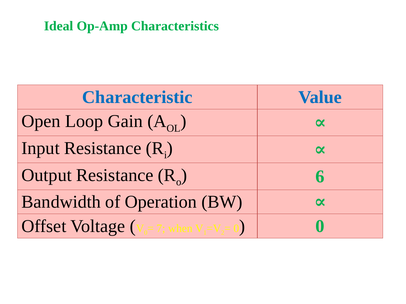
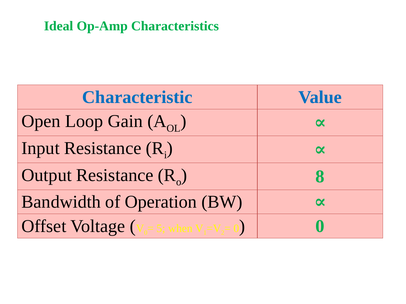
6: 6 -> 8 (320, 177)
7: 7 -> 5 (161, 229)
